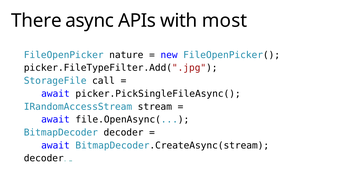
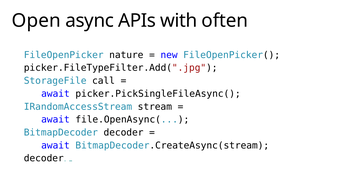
There: There -> Open (36, 21)
most: most -> often (225, 21)
